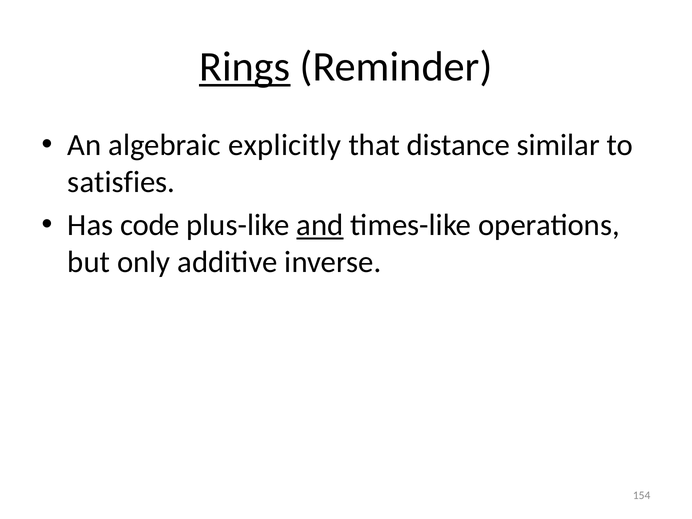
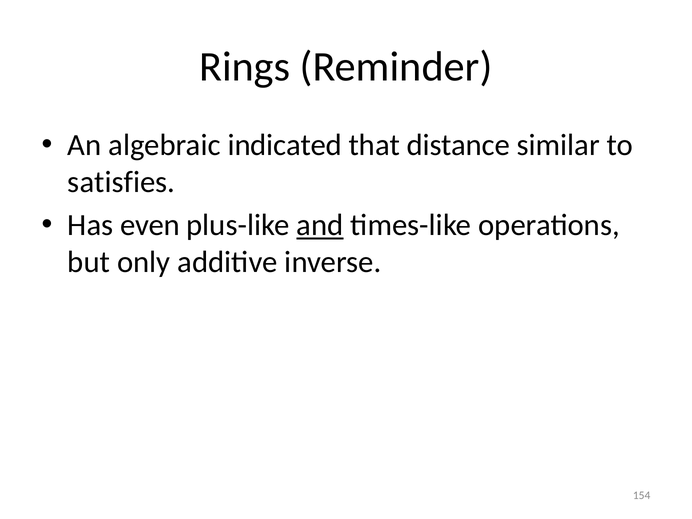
Rings underline: present -> none (245, 67)
explicitly: explicitly -> indicated (285, 145)
code: code -> even (150, 225)
